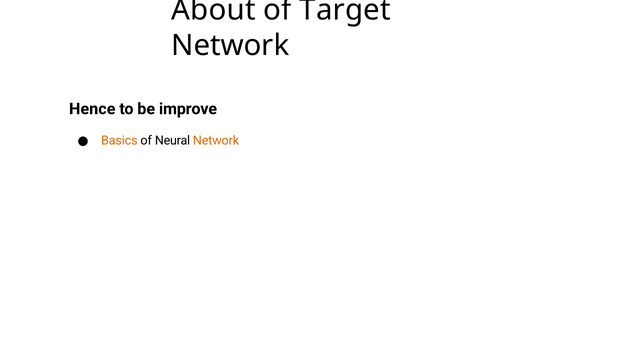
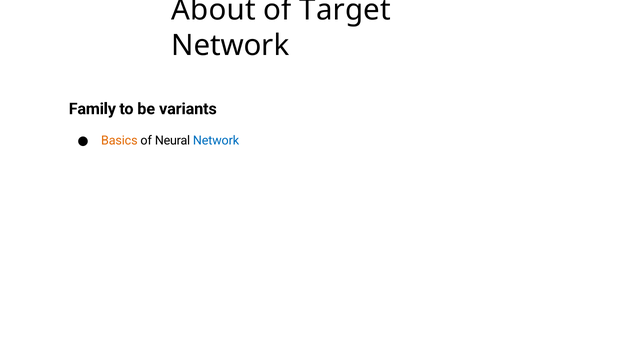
Hence: Hence -> Family (92, 109)
improve: improve -> variants (188, 109)
Network colour: orange -> blue (216, 141)
